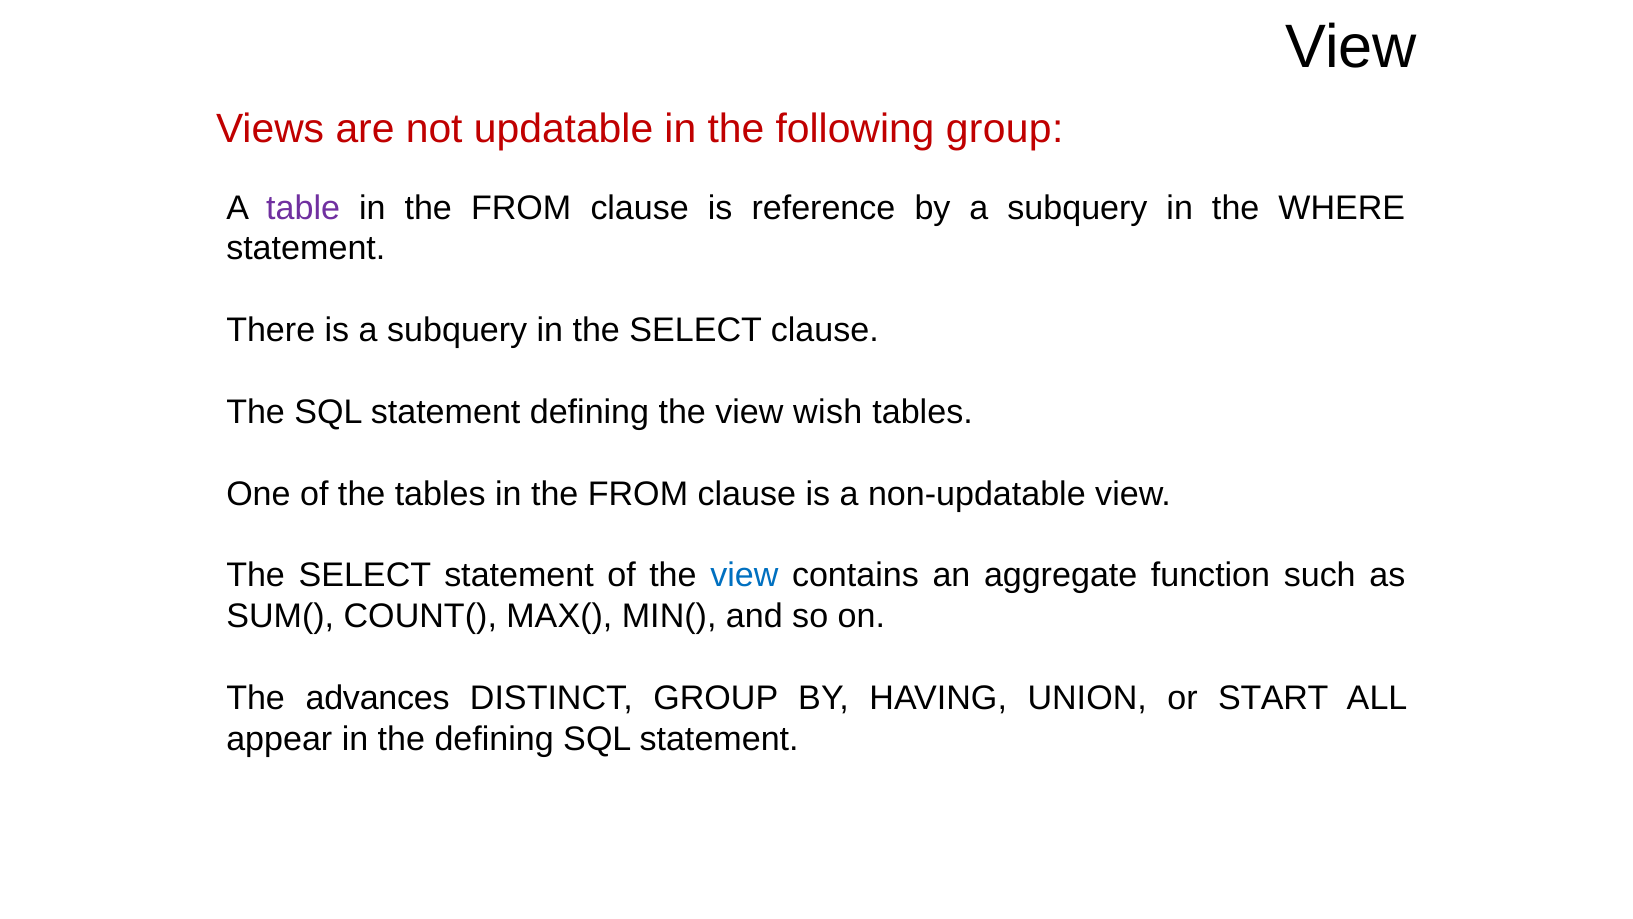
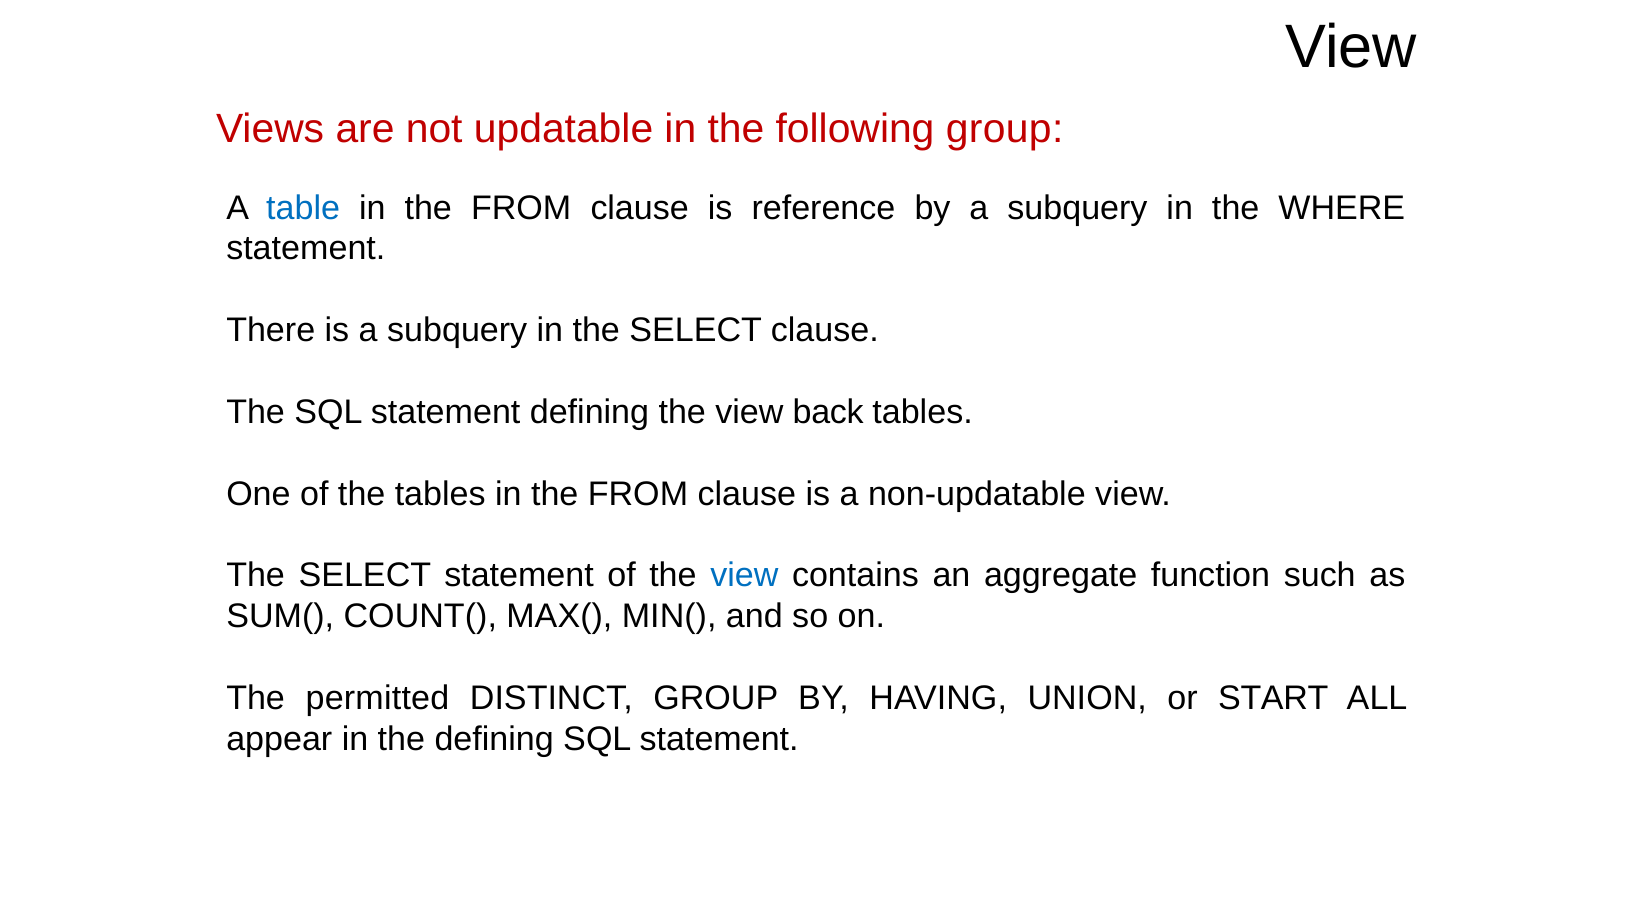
table colour: purple -> blue (303, 208)
wish: wish -> back (828, 412)
advances: advances -> permitted (377, 698)
